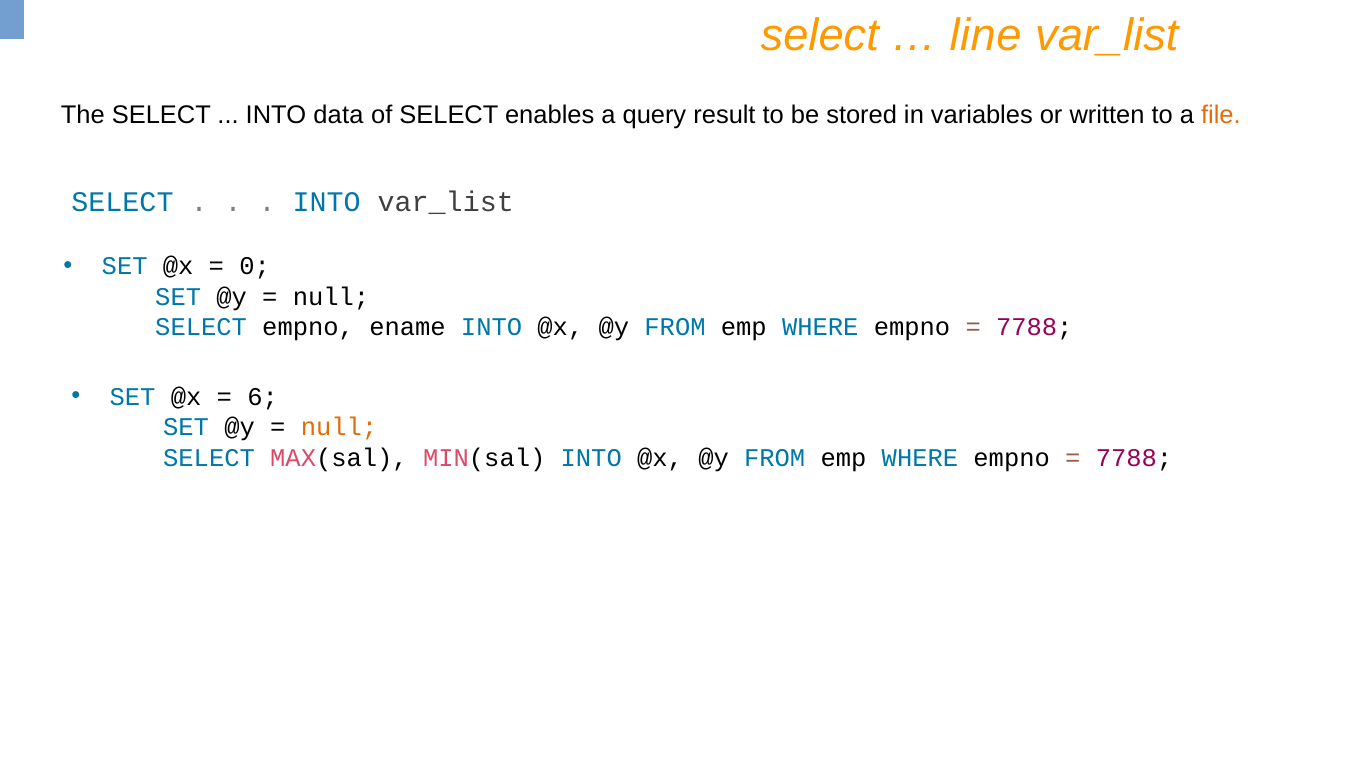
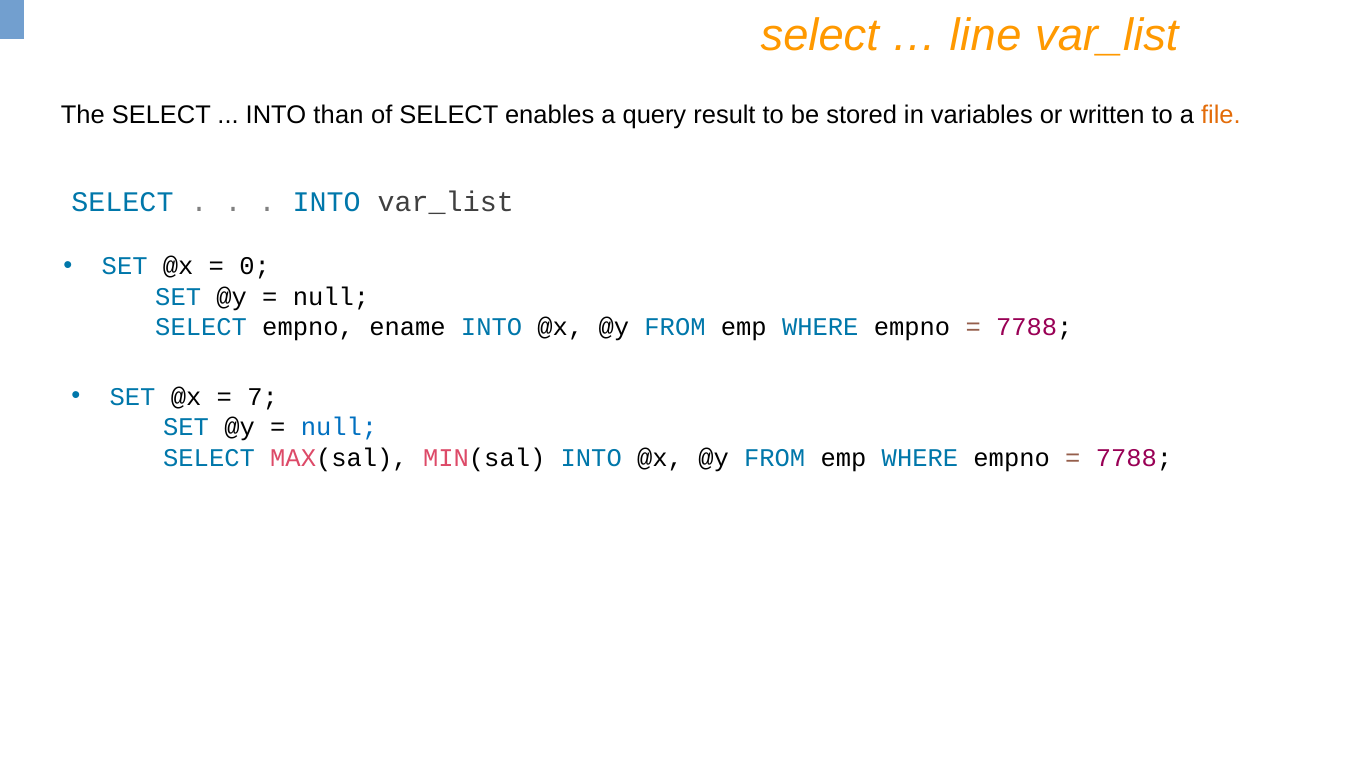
data: data -> than (338, 115)
6: 6 -> 7 (263, 396)
null colour: orange -> blue (339, 427)
